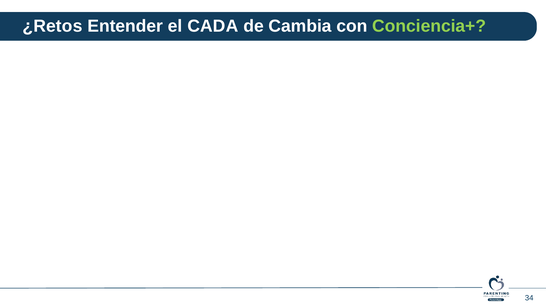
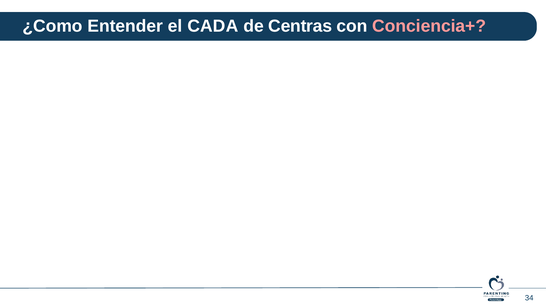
¿Retos: ¿Retos -> ¿Como (53, 26)
Cambia: Cambia -> Centras (300, 26)
Conciencia+ colour: light green -> pink (429, 26)
